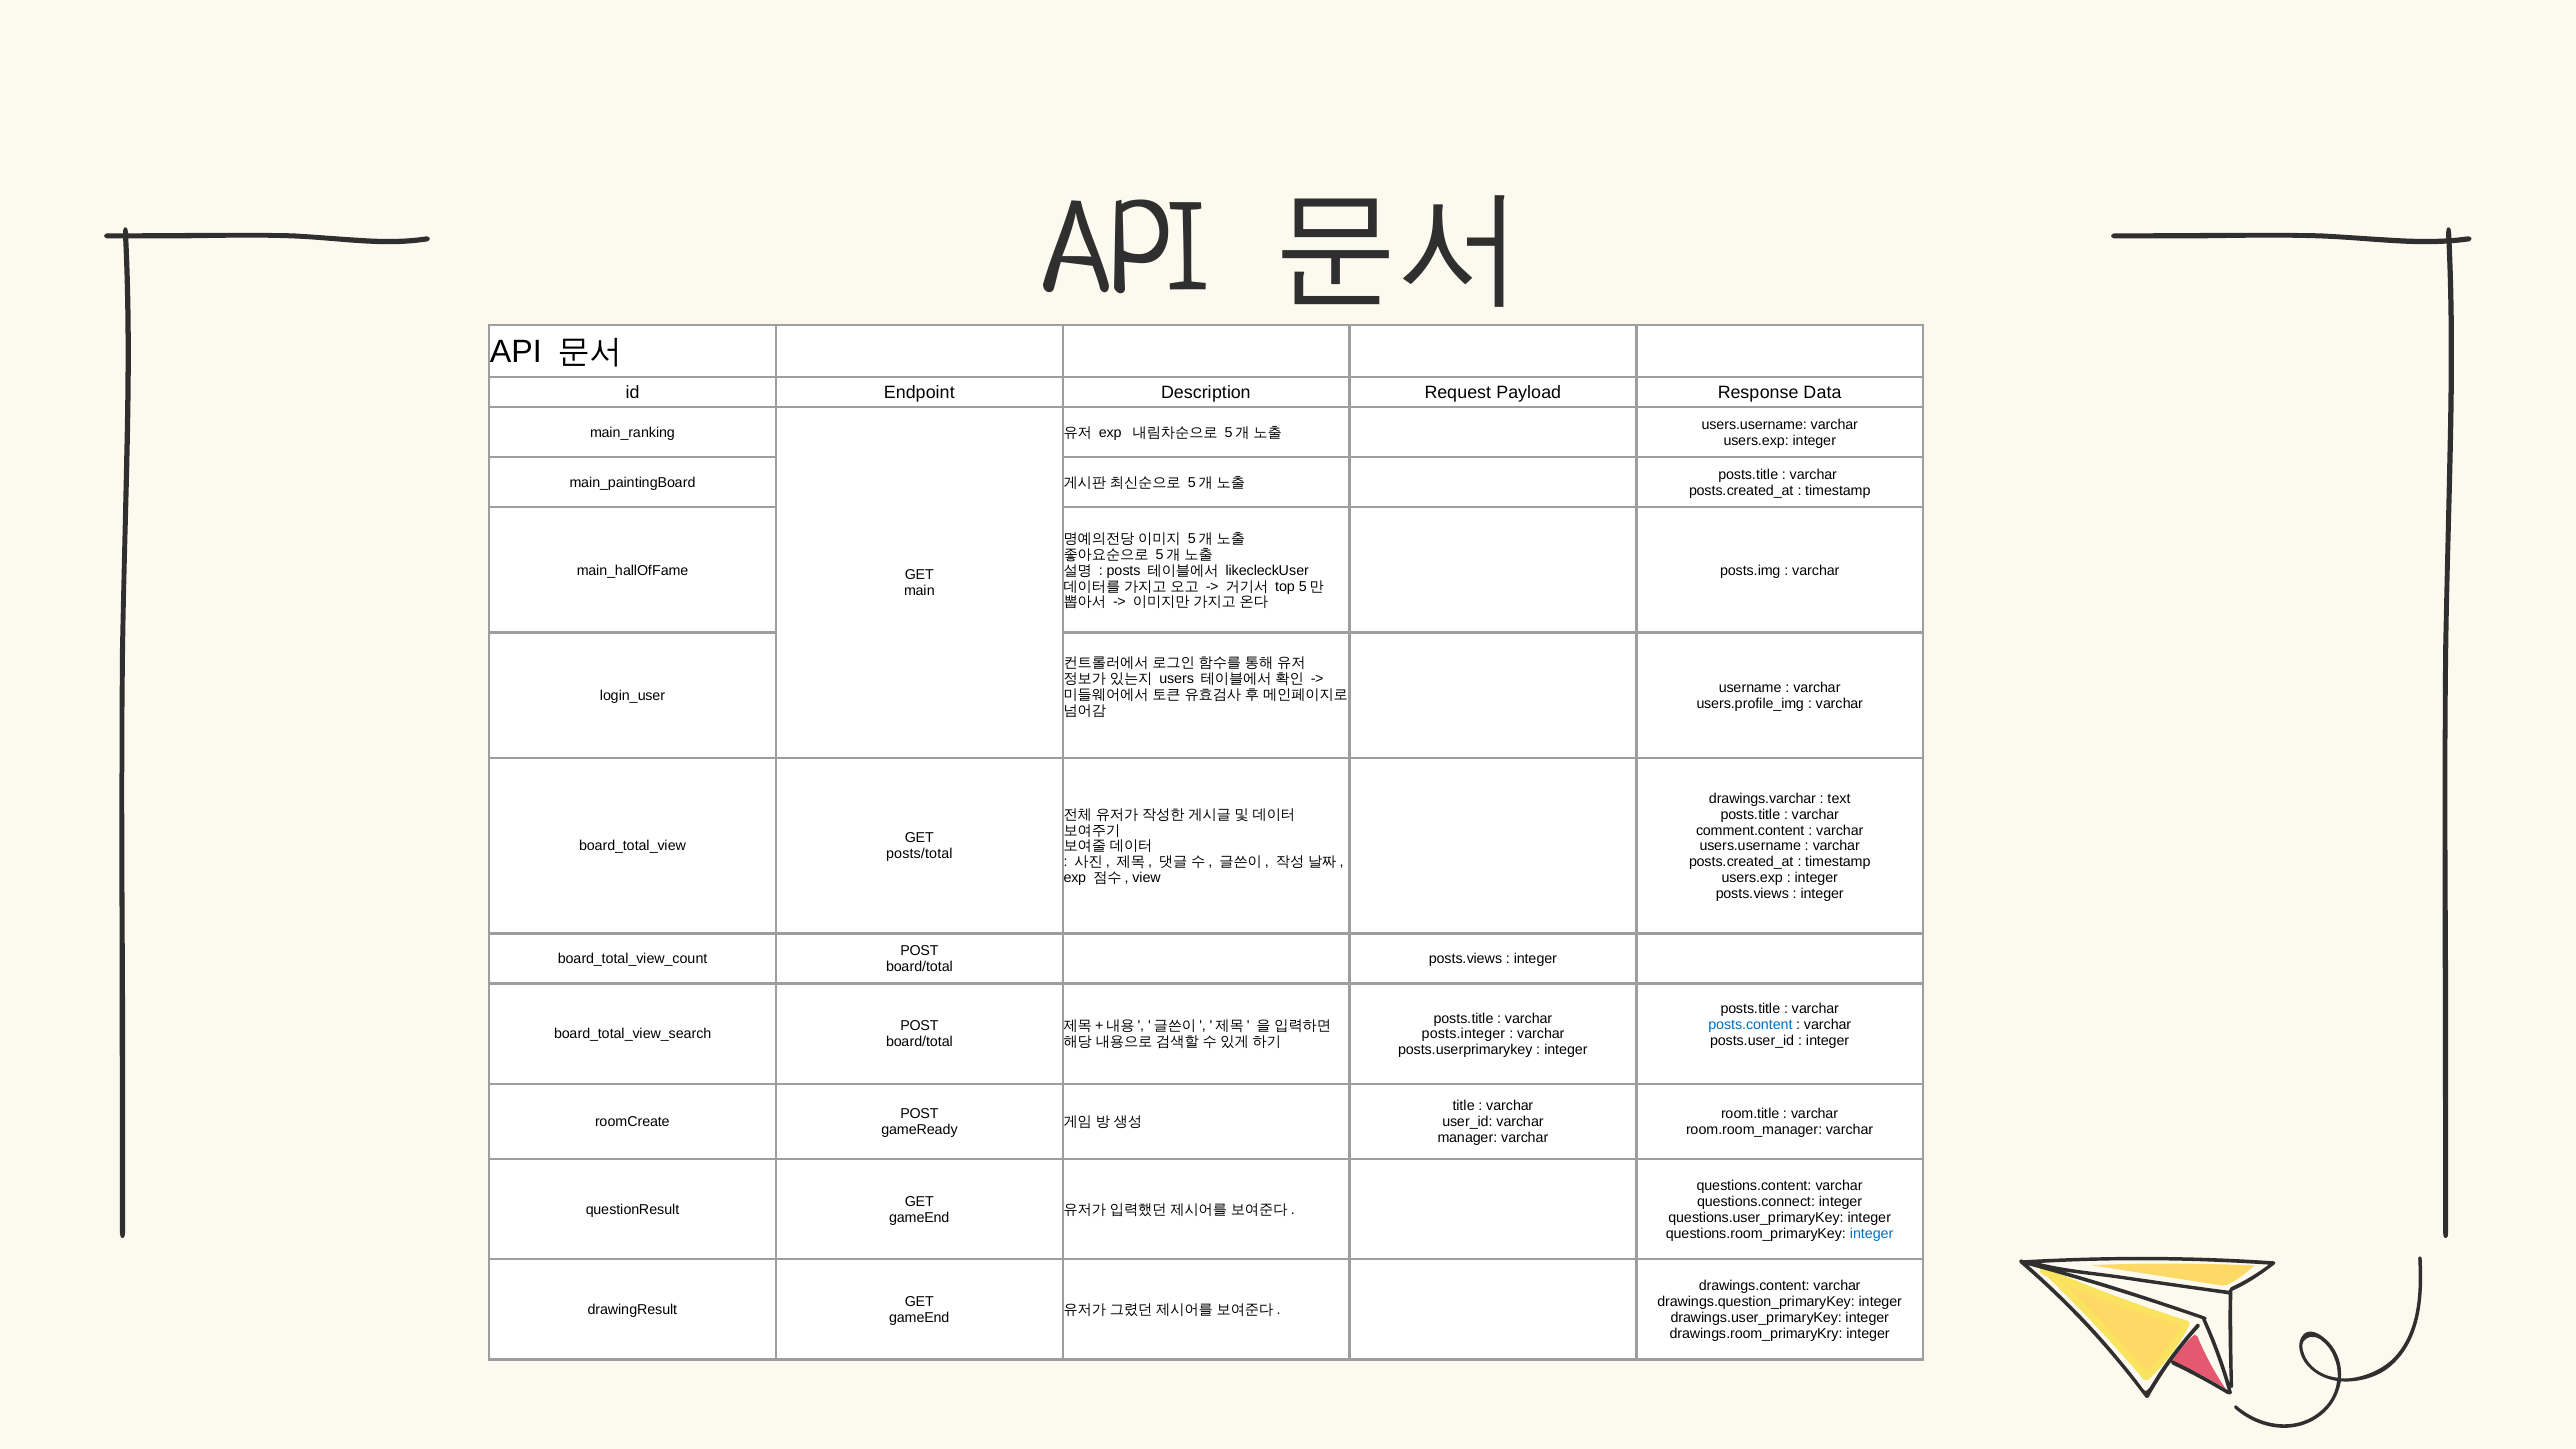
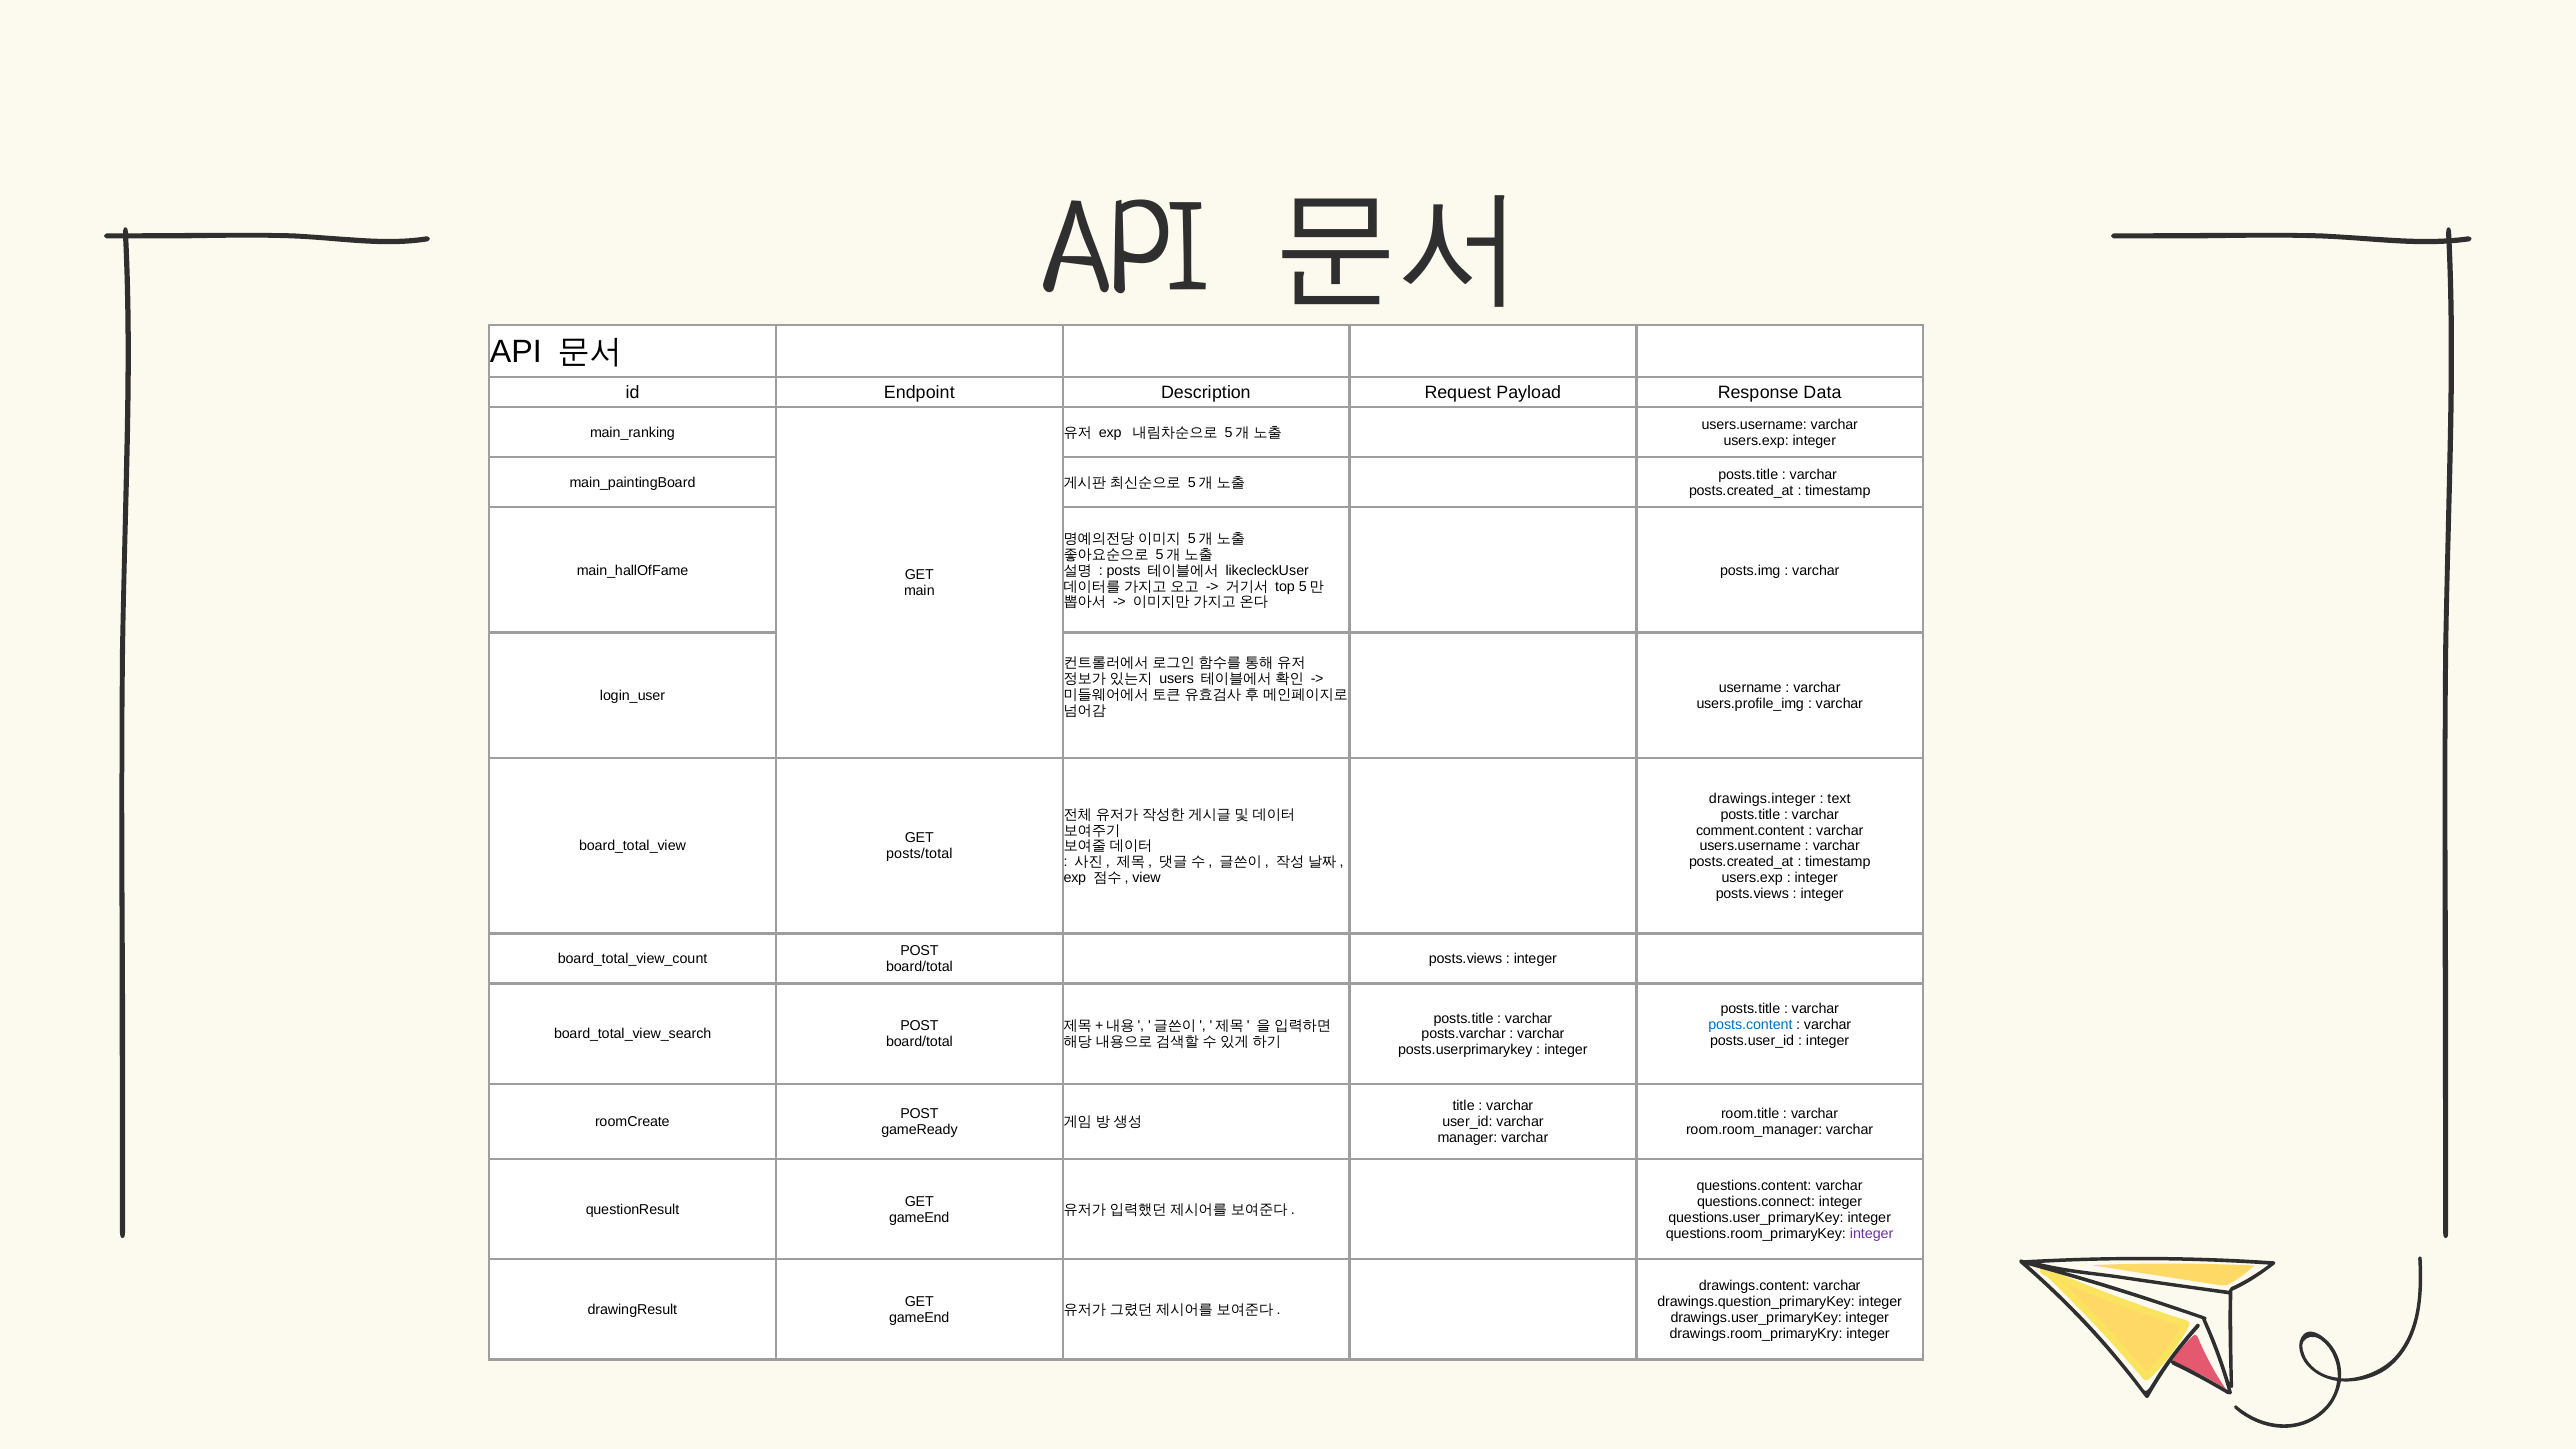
drawings.varchar: drawings.varchar -> drawings.integer (1762, 799)
posts.integer: posts.integer -> posts.varchar (1464, 1034)
integer colour: blue -> purple (1872, 1234)
